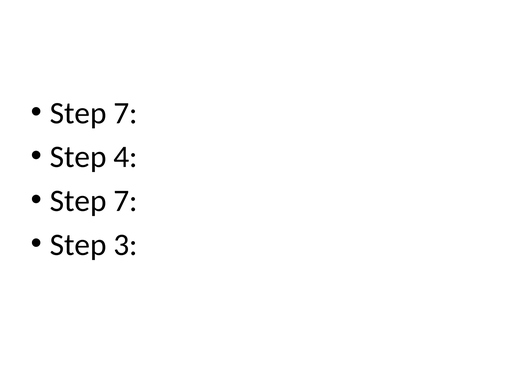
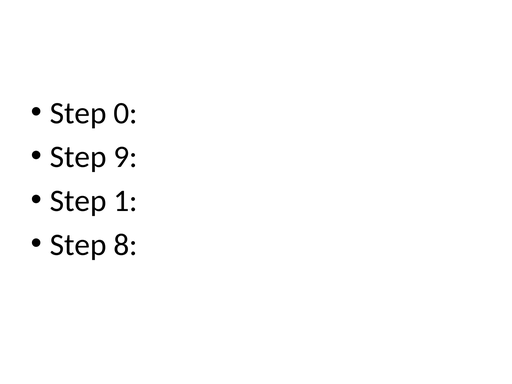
7: 7 -> 0 (126, 113)
4: 4 -> 9 (126, 157)
7: 7 -> 1 (126, 201)
3: 3 -> 8 (126, 245)
